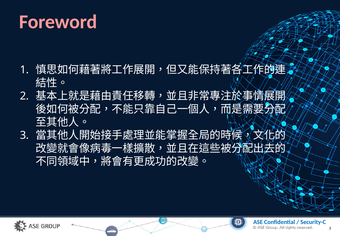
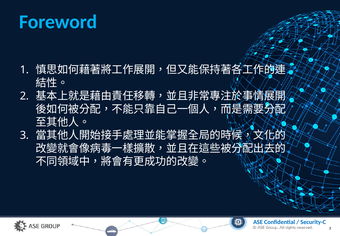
Foreword colour: pink -> light blue (58, 22)
